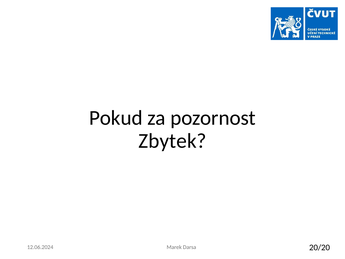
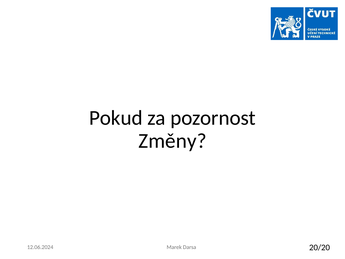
Zbytek: Zbytek -> Změny (172, 141)
